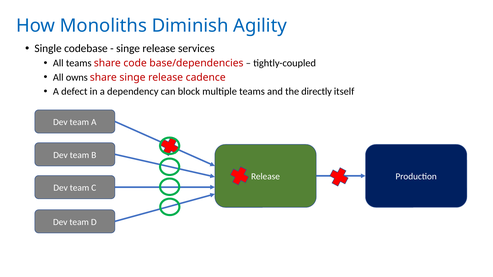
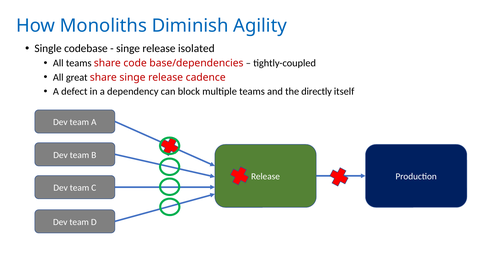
services: services -> isolated (196, 48)
owns: owns -> great (77, 77)
